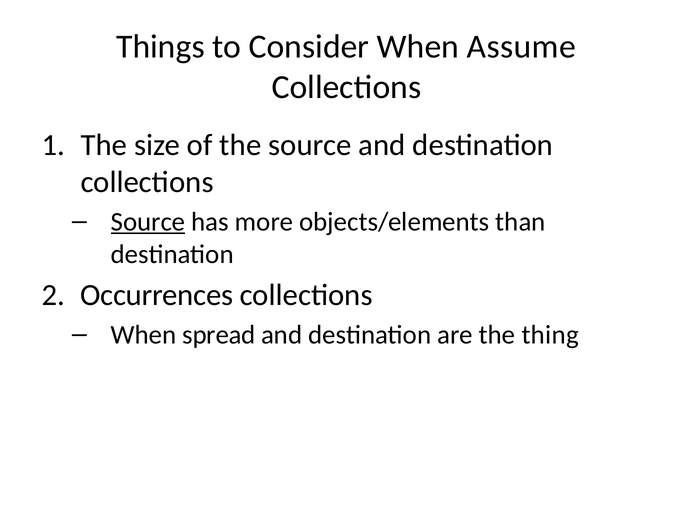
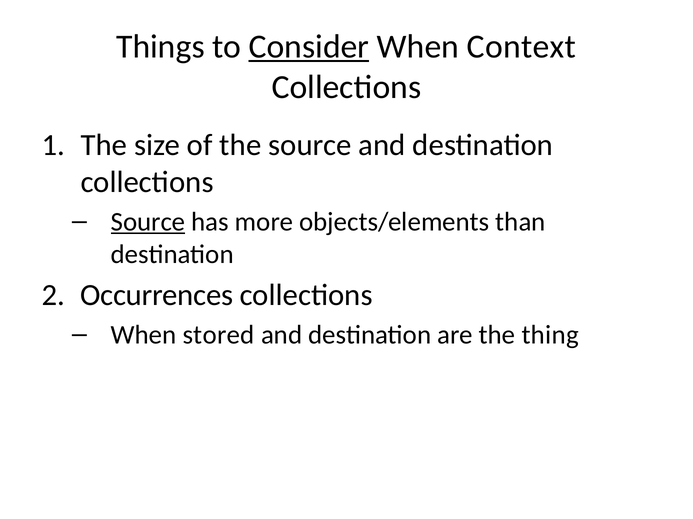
Consider underline: none -> present (309, 47)
Assume: Assume -> Context (521, 47)
spread: spread -> stored (219, 335)
